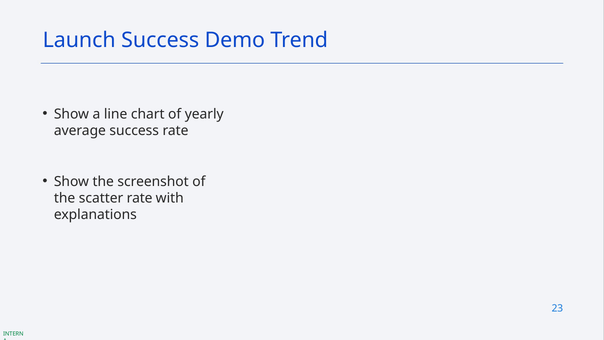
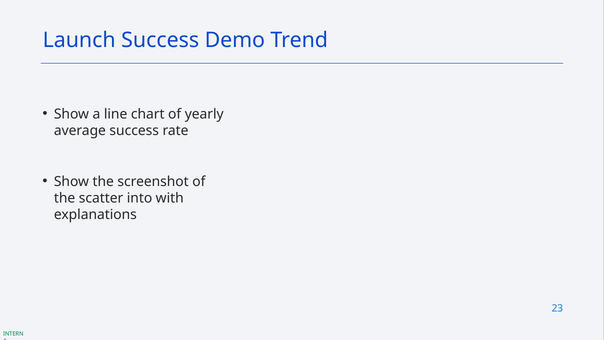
scatter rate: rate -> into (140, 198)
